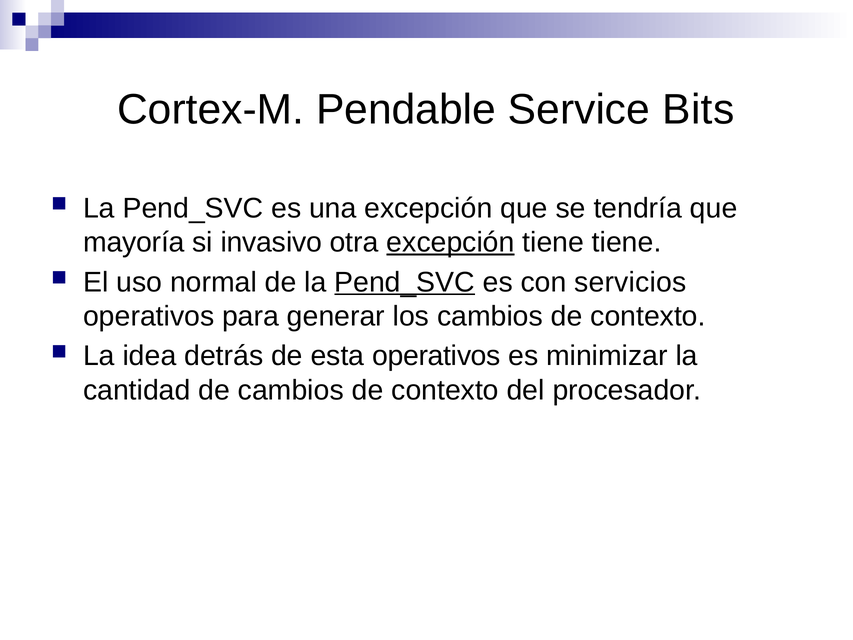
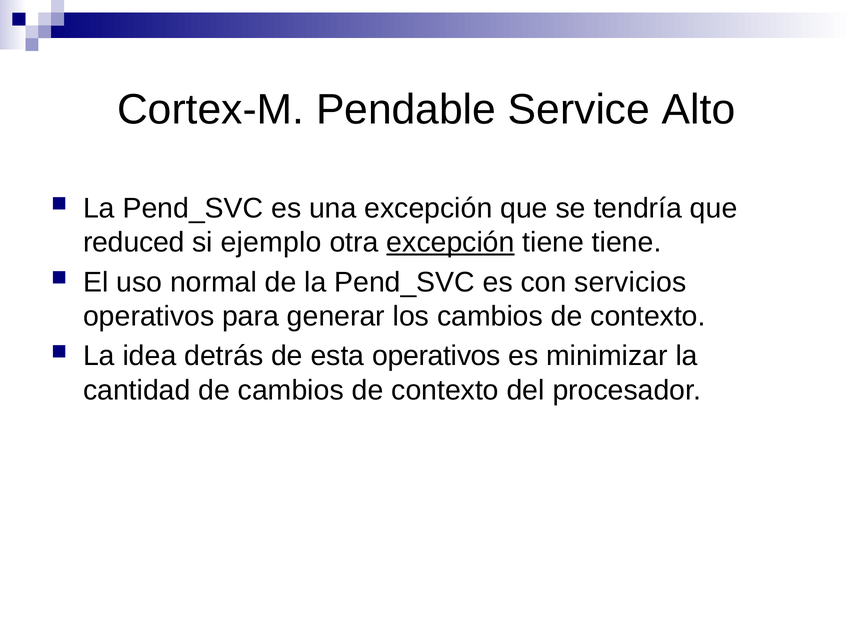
Bits: Bits -> Alto (699, 110)
mayoría: mayoría -> reduced (134, 242)
invasivo: invasivo -> ejemplo (271, 242)
Pend_SVC underline: present -> none (405, 282)
